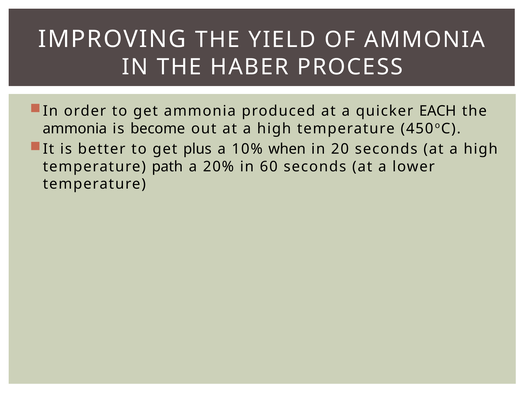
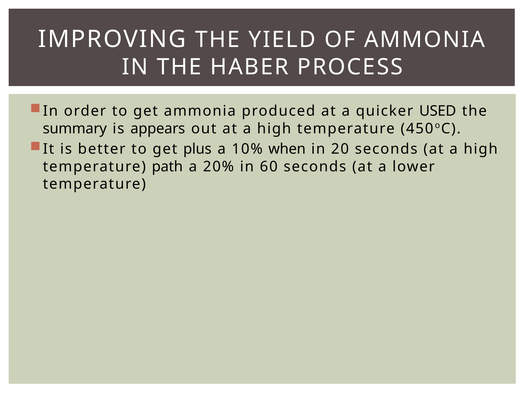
EACH: EACH -> USED (438, 111)
ammonia: ammonia -> summary (75, 129)
become: become -> appears (158, 129)
